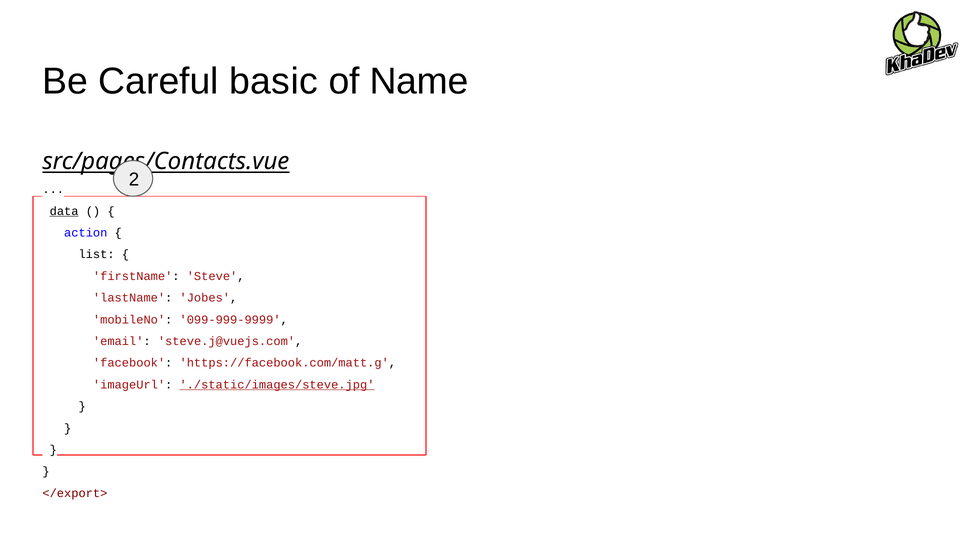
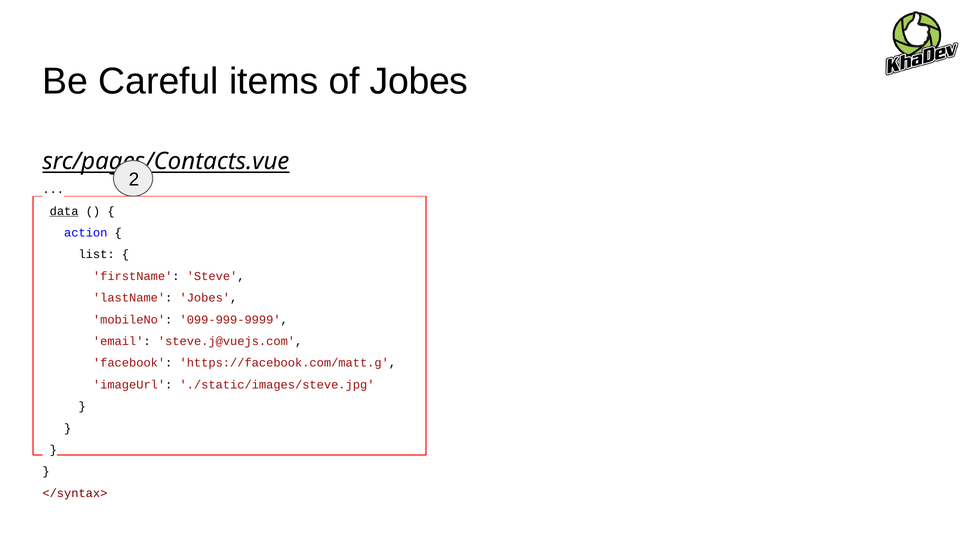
basic: basic -> items (274, 82)
of Name: Name -> Jobes (419, 82)
./static/images/steve.jpg underline: present -> none (277, 385)
</export>: </export> -> </syntax> (75, 493)
